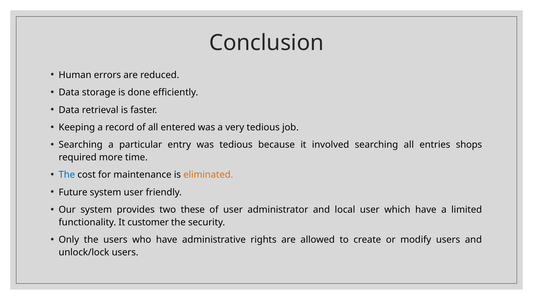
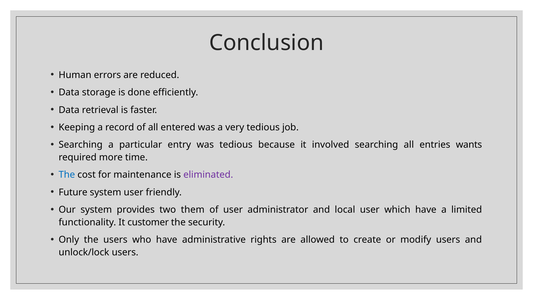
shops: shops -> wants (469, 145)
eliminated colour: orange -> purple (208, 175)
these: these -> them (193, 210)
